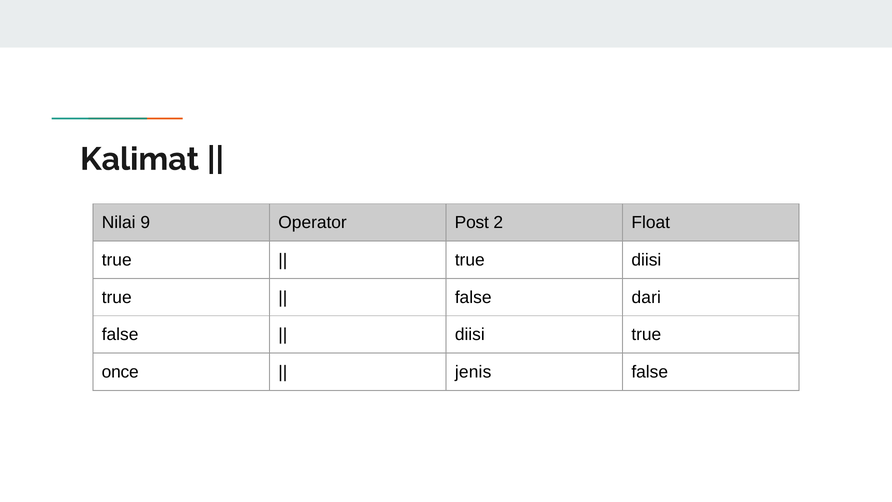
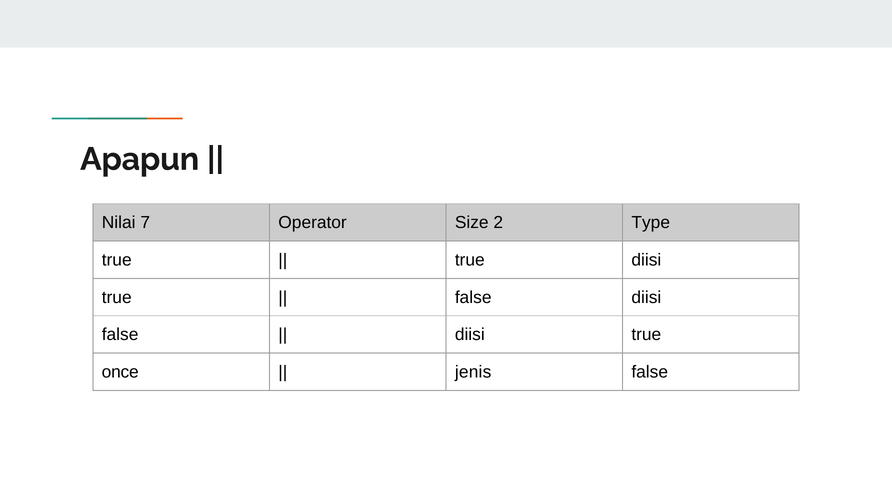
Kalimat: Kalimat -> Apapun (140, 159)
9: 9 -> 7 (145, 223)
Post: Post -> Size (472, 223)
Float: Float -> Type (651, 223)
false dari: dari -> diisi (646, 297)
